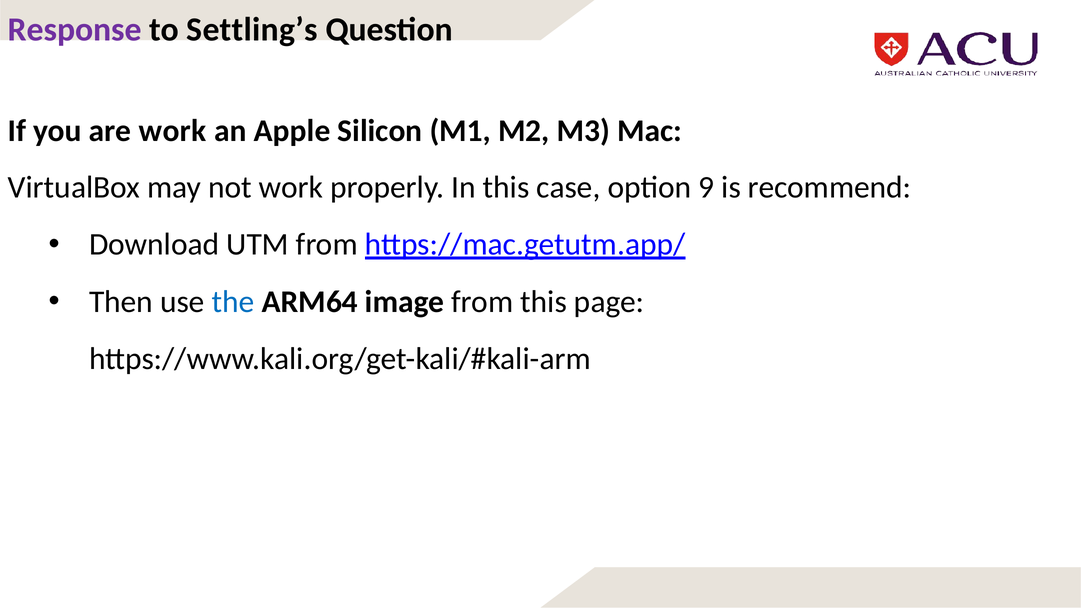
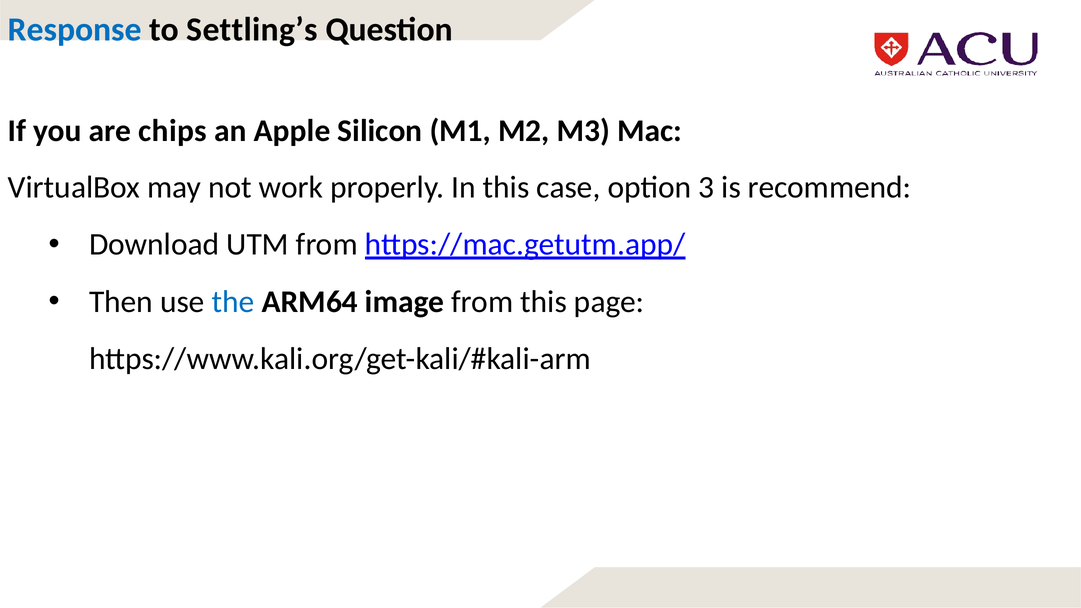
Response colour: purple -> blue (75, 30)
are work: work -> chips (173, 131)
9: 9 -> 3 (706, 187)
